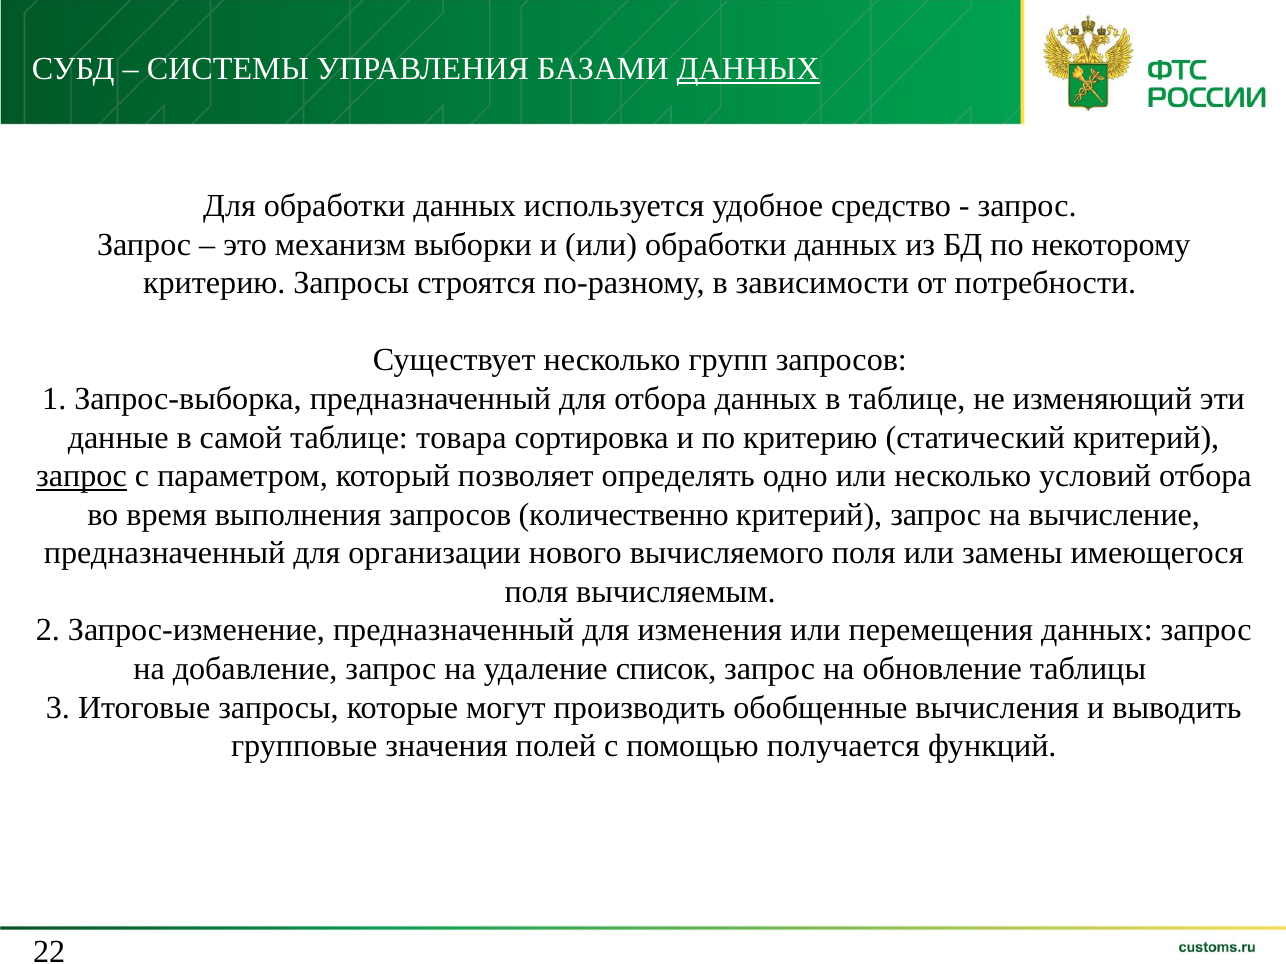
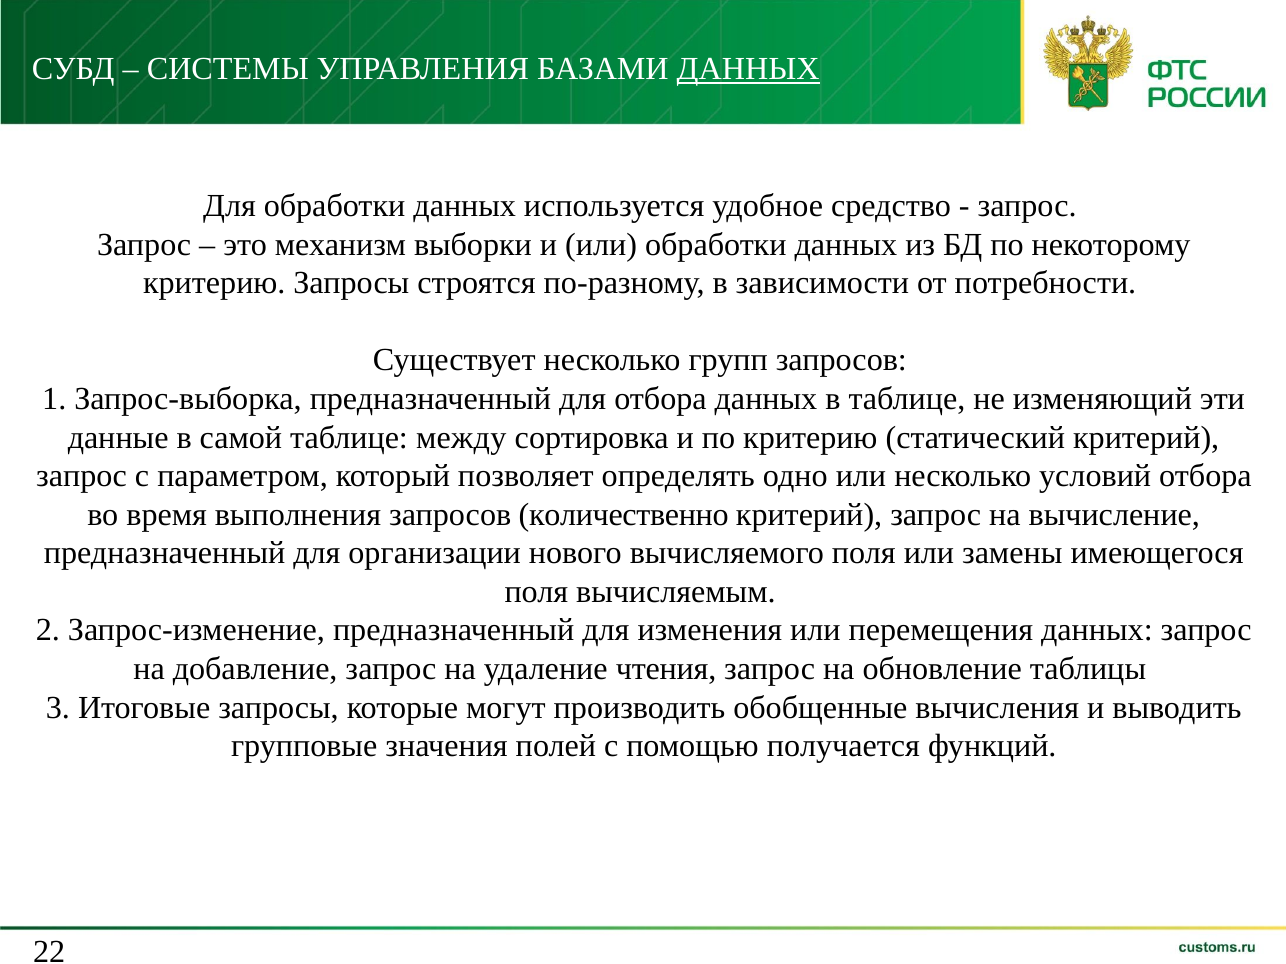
товара: товара -> между (461, 438)
запрос underline: present -> none (81, 476)
список: список -> чтения (666, 669)
